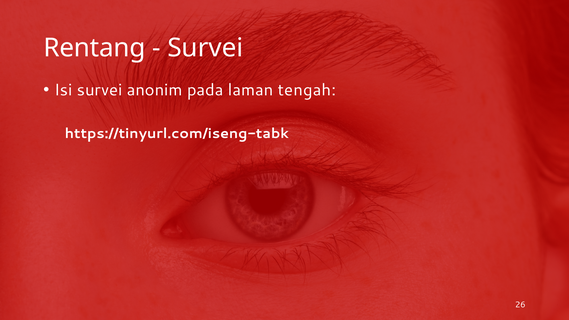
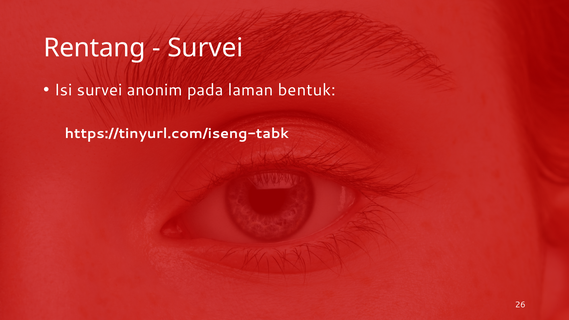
tengah: tengah -> bentuk (307, 90)
